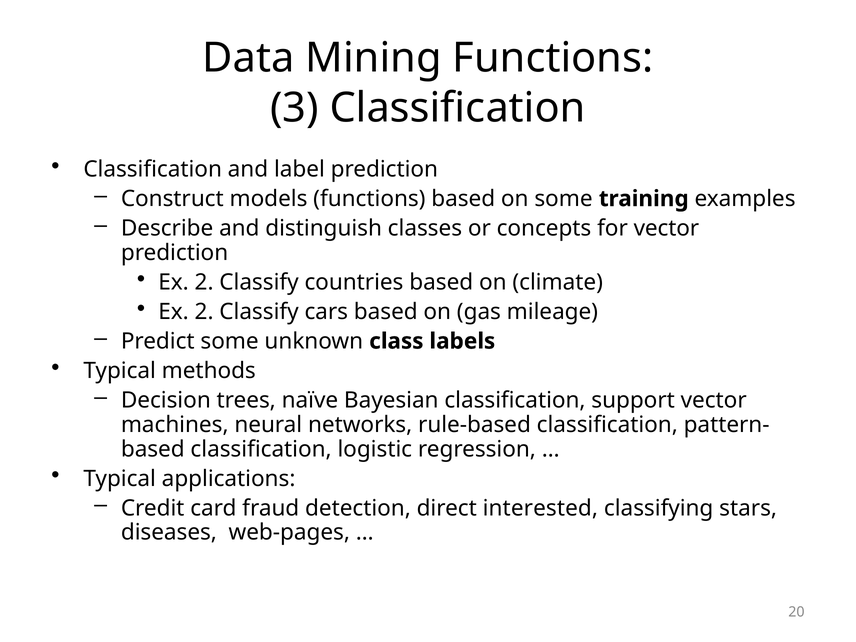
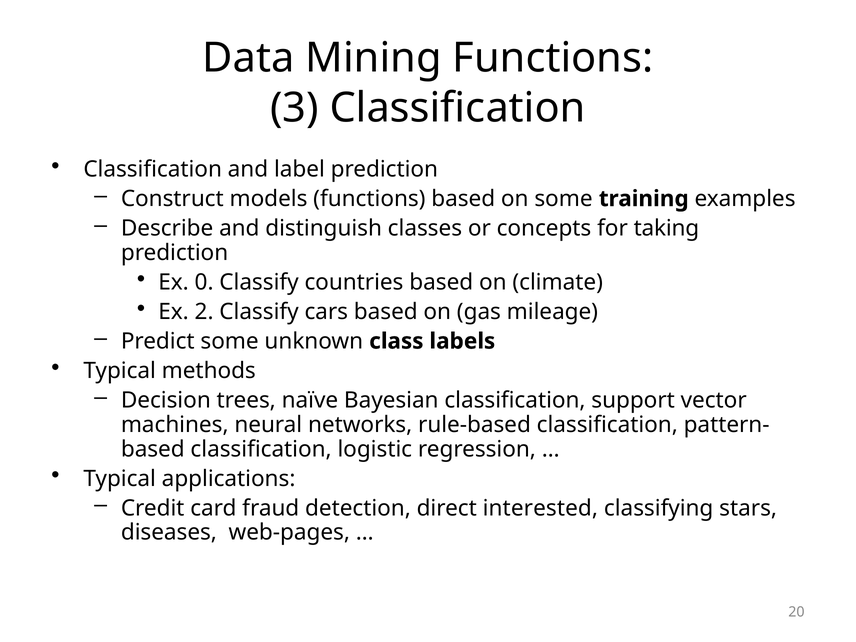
for vector: vector -> taking (666, 228)
2: 2 -> 0 (204, 282)
